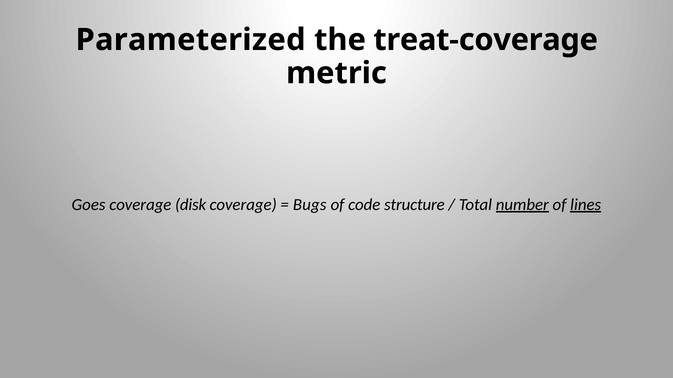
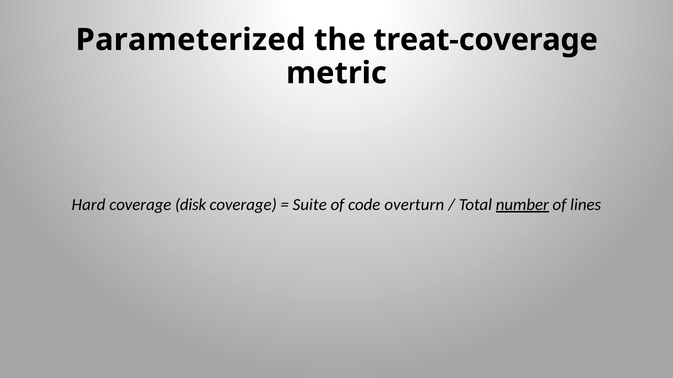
Goes: Goes -> Hard (88, 205)
Bugs: Bugs -> Suite (310, 205)
structure: structure -> overturn (414, 205)
lines underline: present -> none (586, 205)
